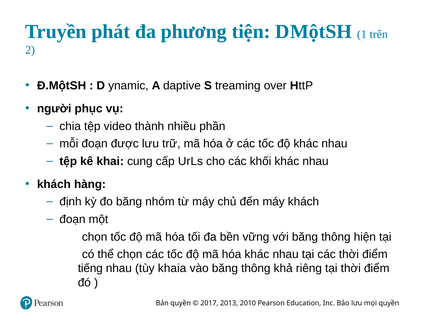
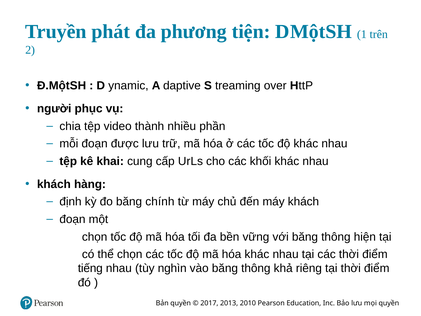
nhóm: nhóm -> chính (160, 202)
khaia: khaia -> nghìn (172, 268)
